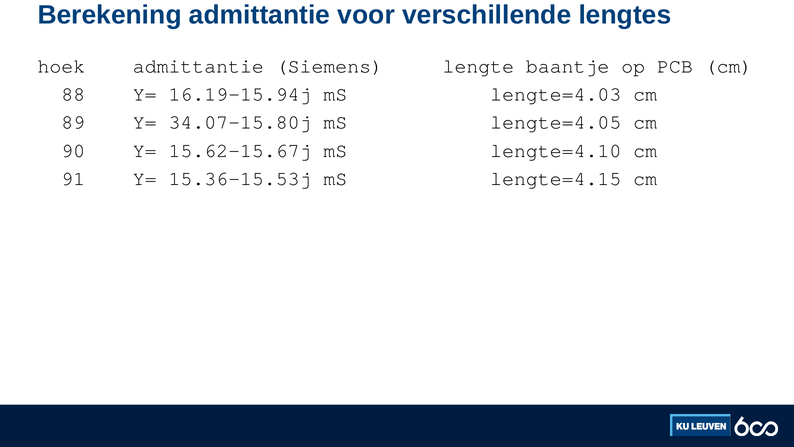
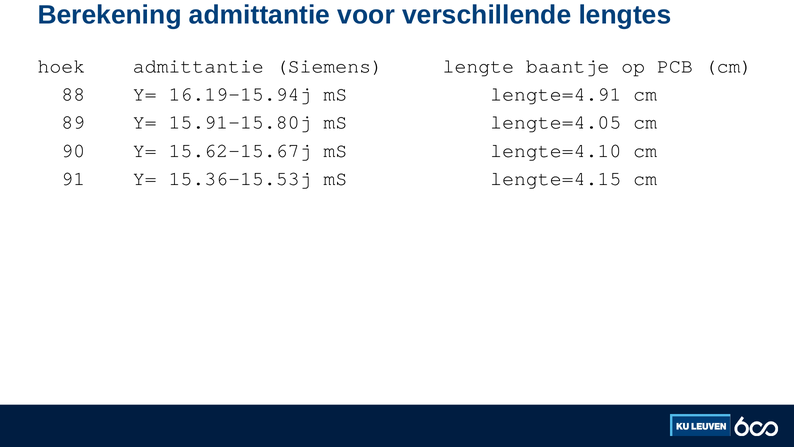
lengte=4.03: lengte=4.03 -> lengte=4.91 (556, 94)
34.07-15.80j: 34.07-15.80j -> 15.91-15.80j (240, 122)
